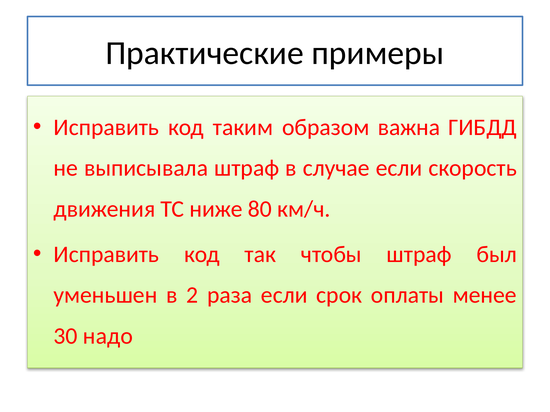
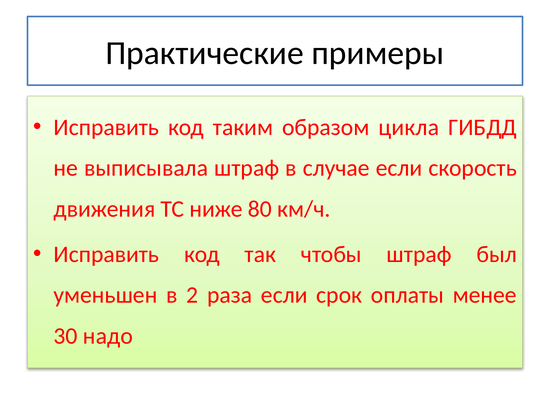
важна: важна -> цикла (409, 127)
